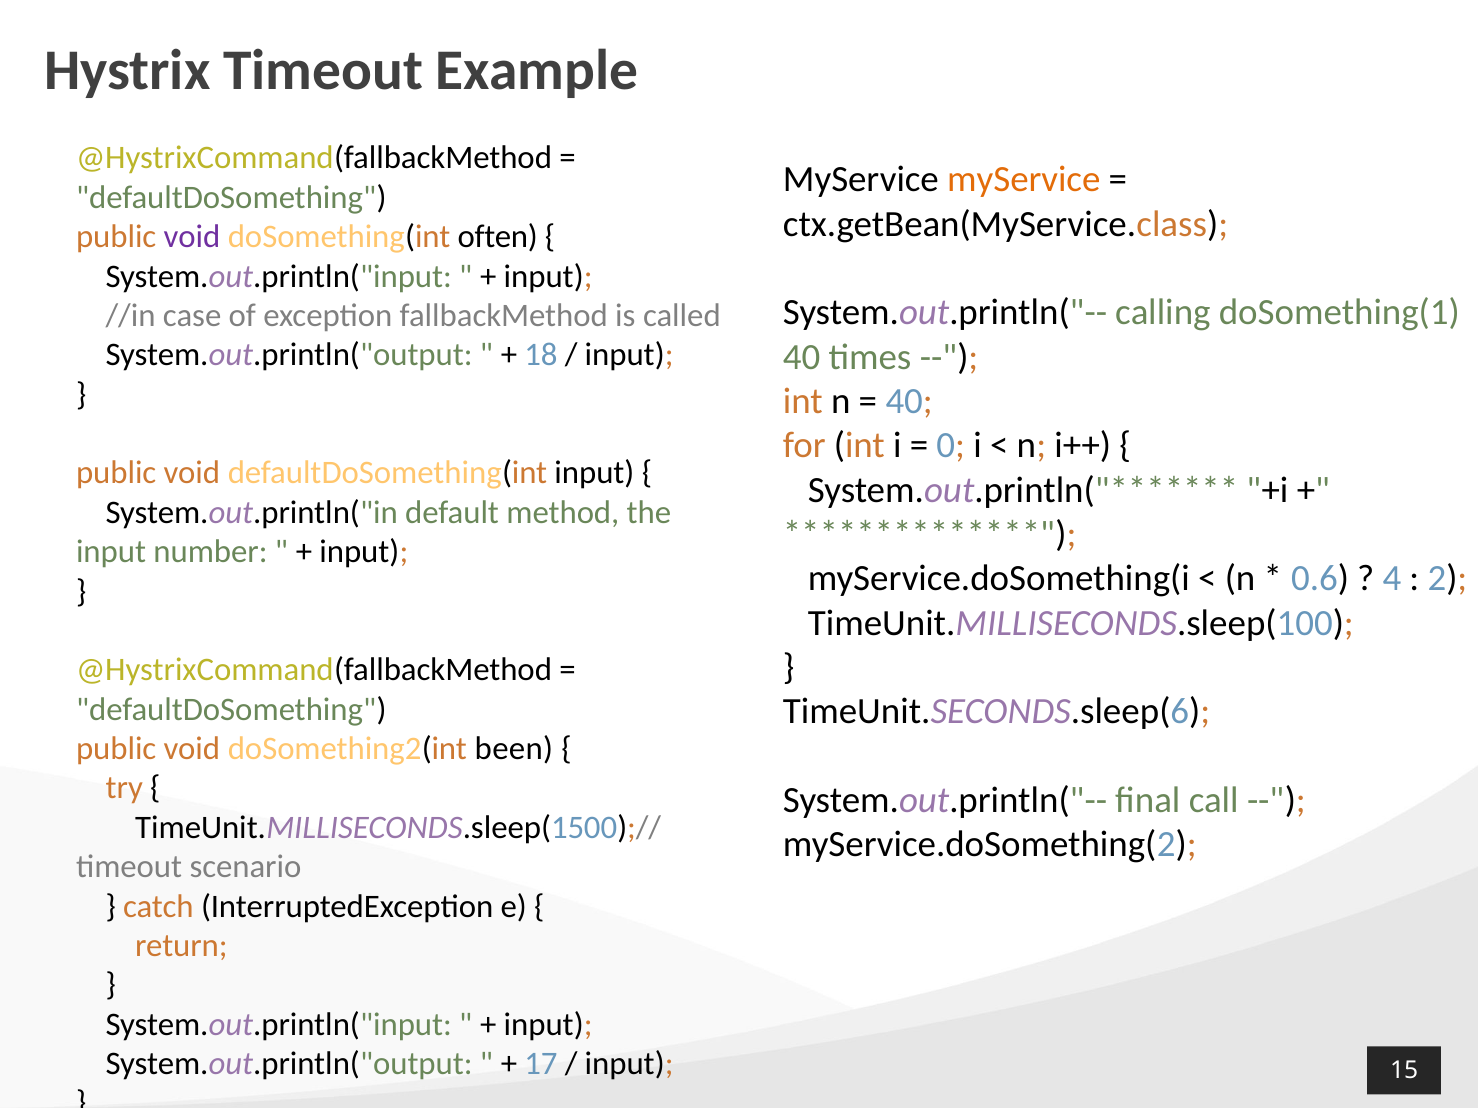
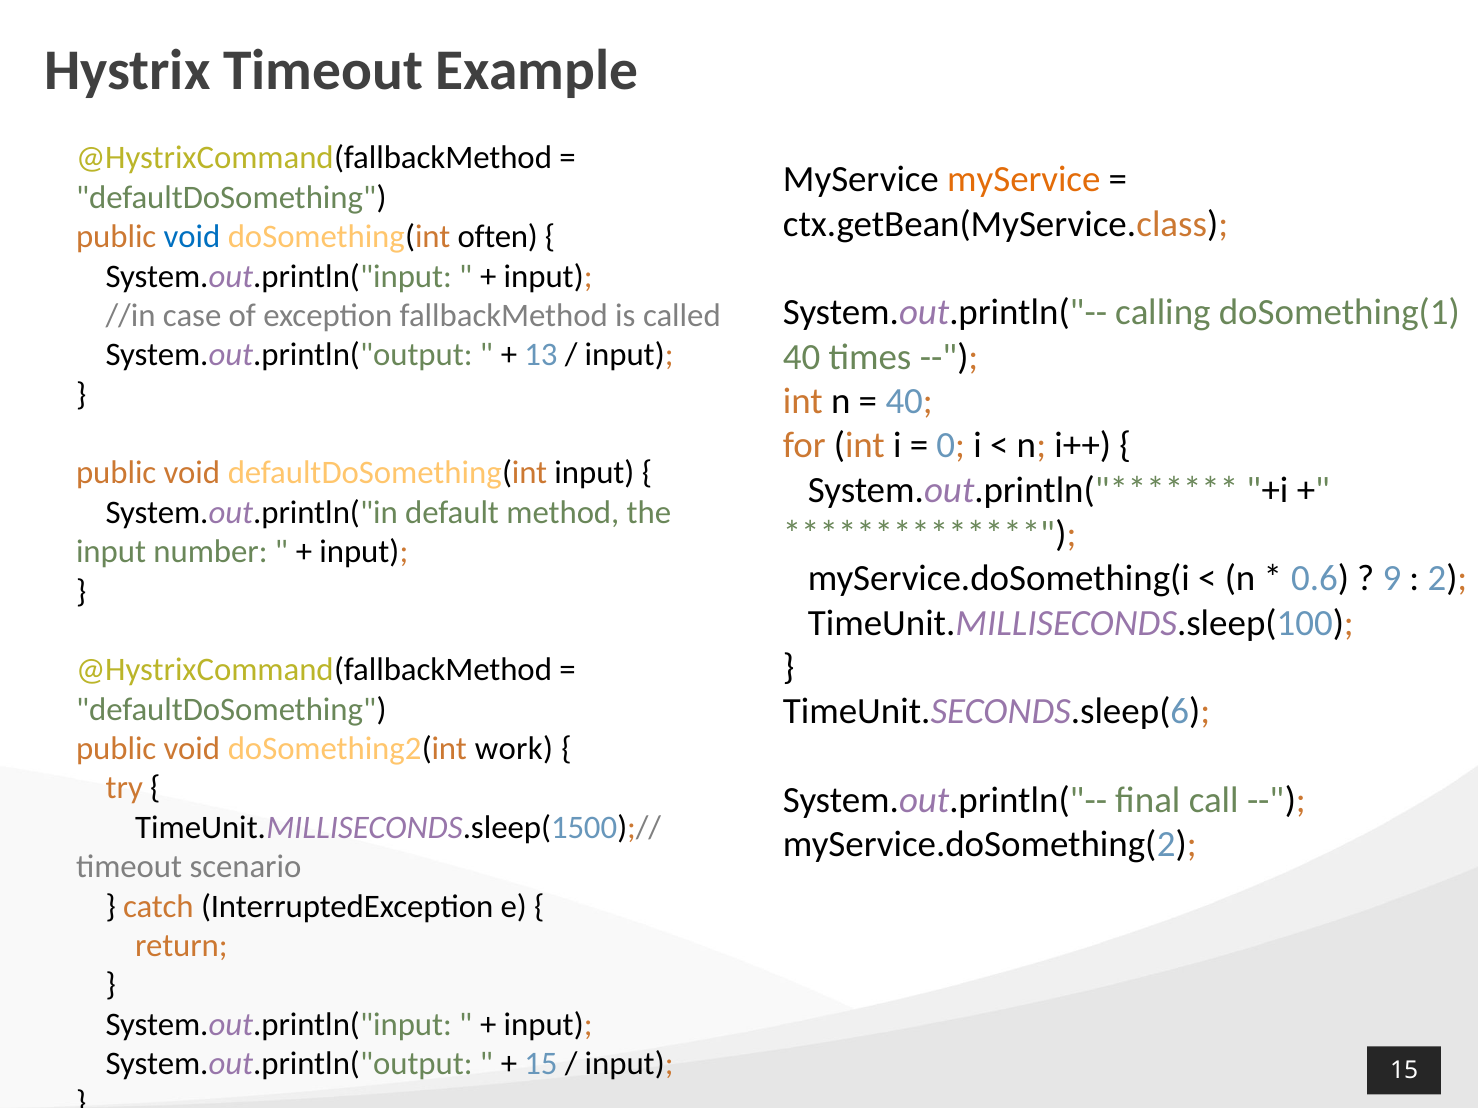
void colour: purple -> blue (192, 237)
18: 18 -> 13 (541, 355)
4: 4 -> 9 (1392, 579)
been: been -> work (514, 749)
17: 17 -> 15 (541, 1064)
